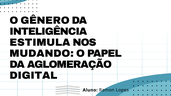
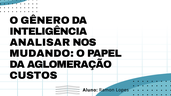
ESTIMULA: ESTIMULA -> ANALISAR (40, 42)
DIGITAL: DIGITAL -> CUSTOS (33, 76)
